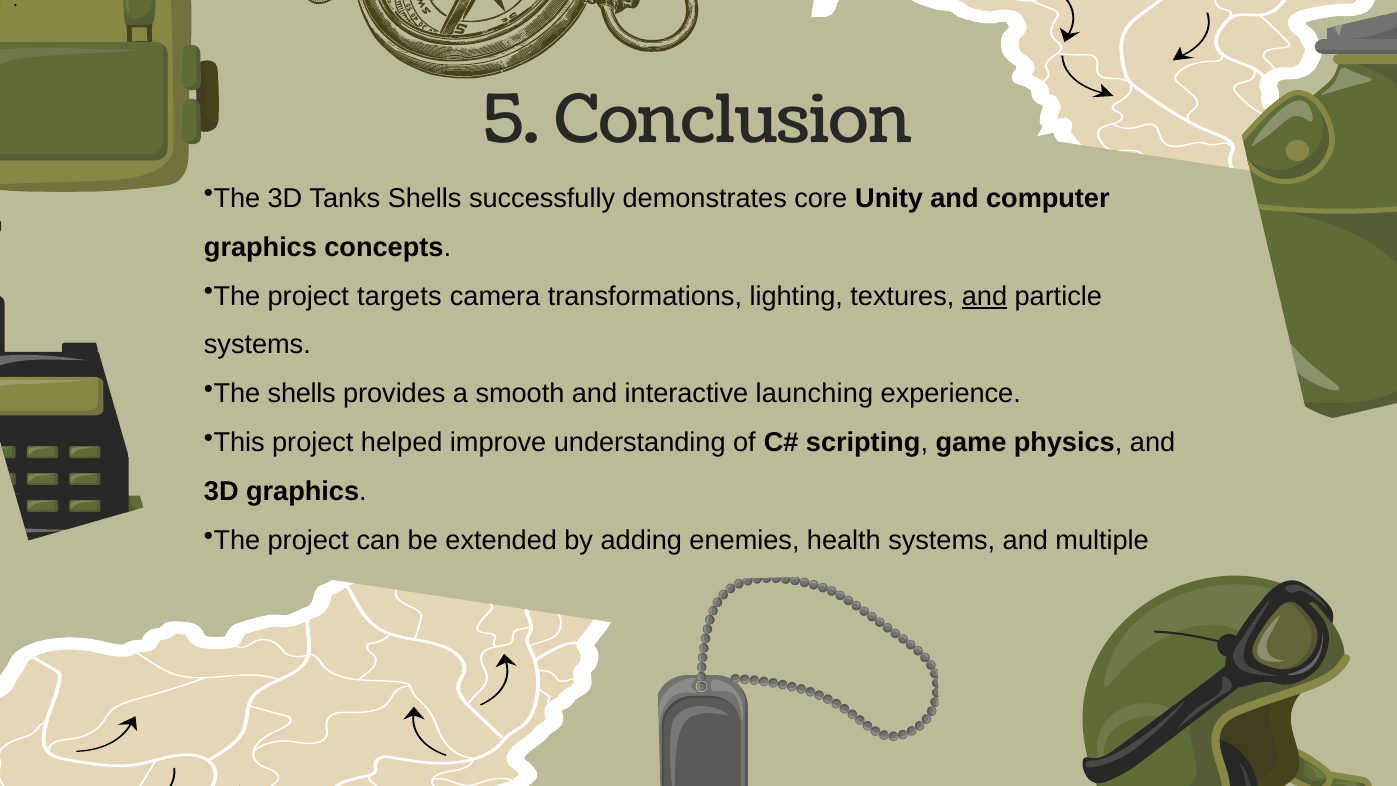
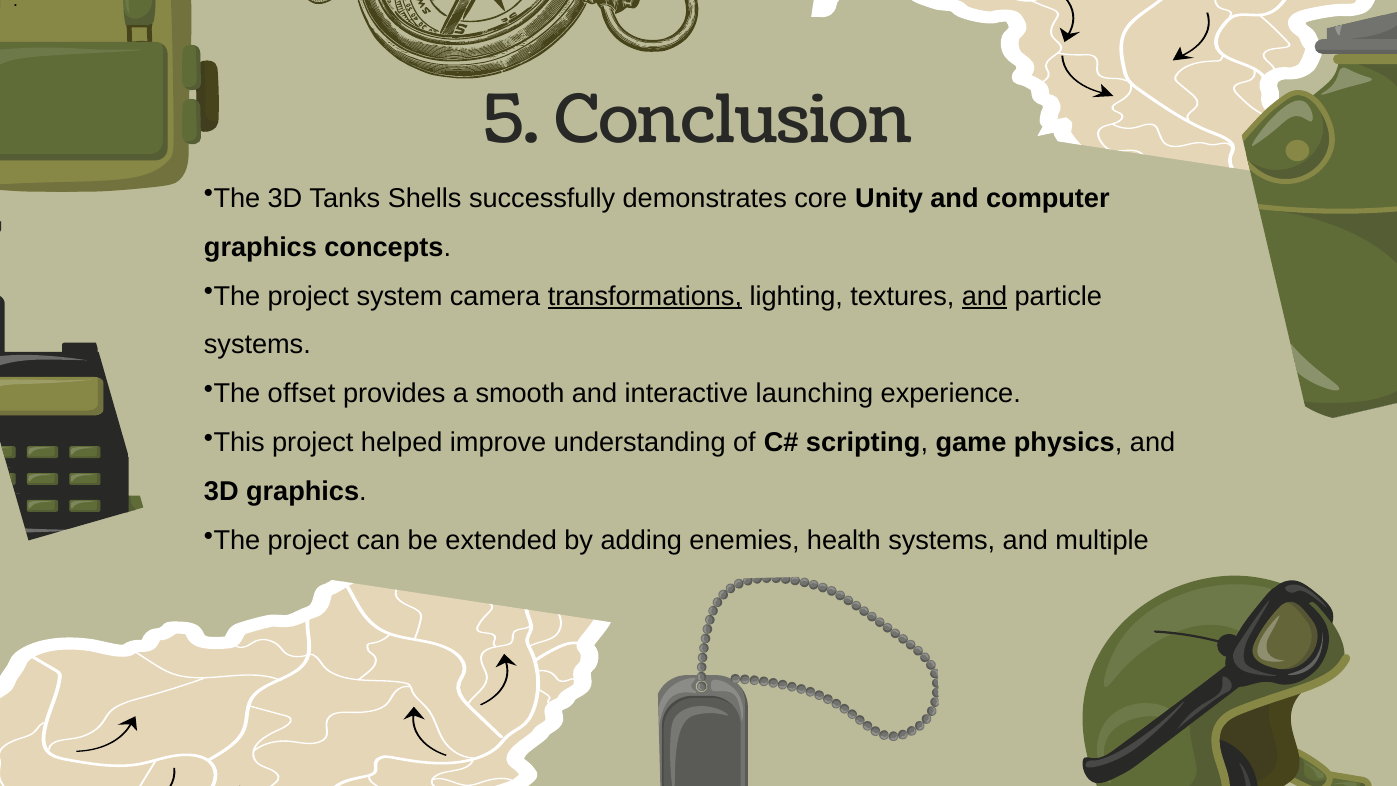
targets: targets -> system (400, 296)
transformations underline: none -> present (645, 296)
The shells: shells -> offset (302, 394)
